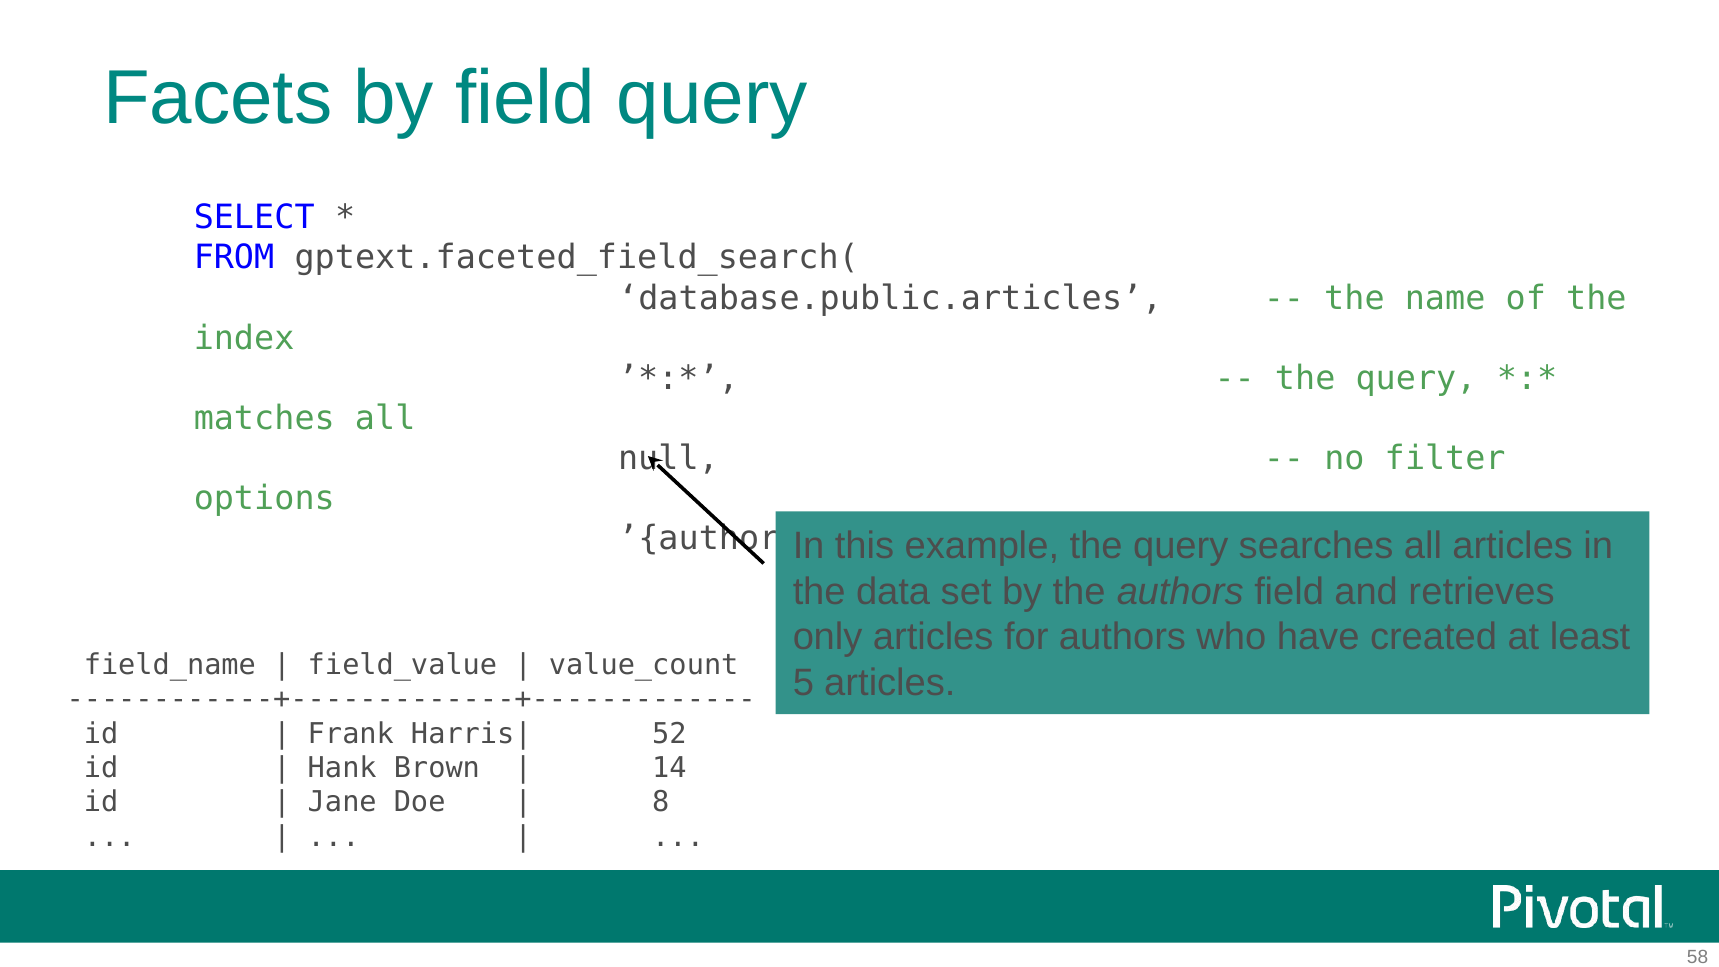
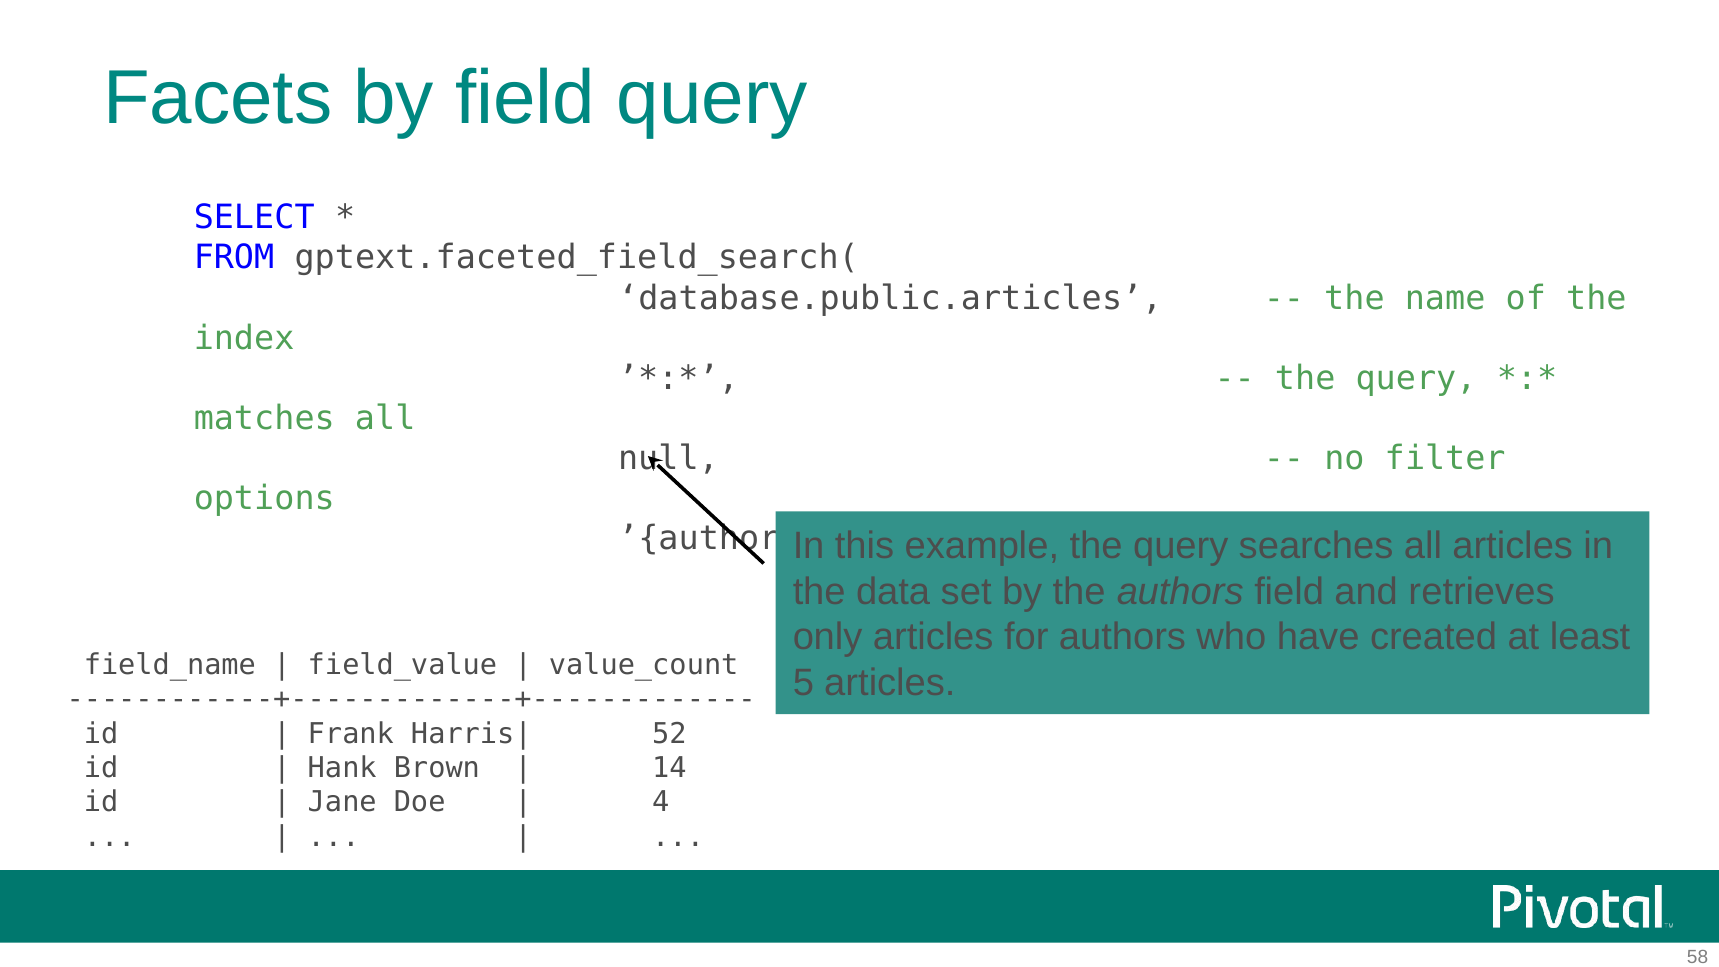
8: 8 -> 4 (661, 802)
